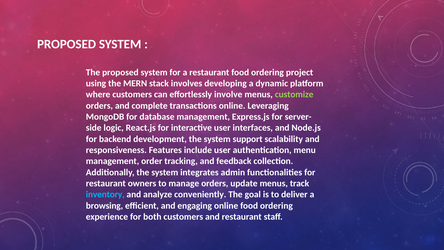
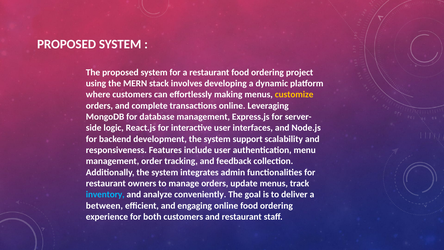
involve: involve -> making (228, 94)
customize colour: light green -> yellow (294, 94)
browsing: browsing -> between (104, 205)
